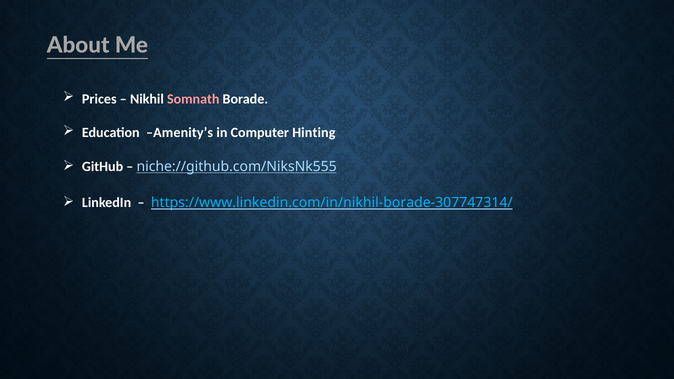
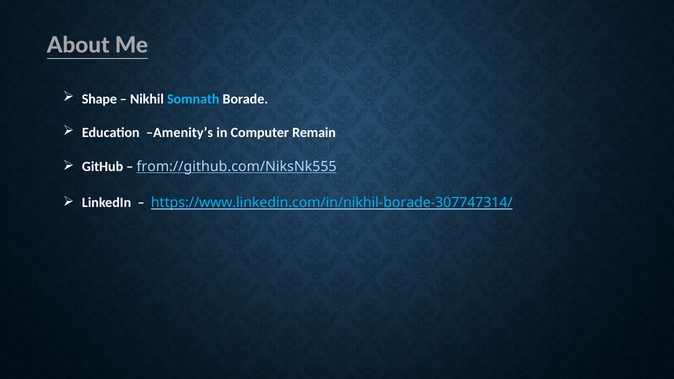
Prices: Prices -> Shape (99, 99)
Somnath colour: pink -> light blue (193, 99)
Hinting: Hinting -> Remain (314, 133)
niche://github.com/NiksNk555: niche://github.com/NiksNk555 -> from://github.com/NiksNk555 (237, 167)
